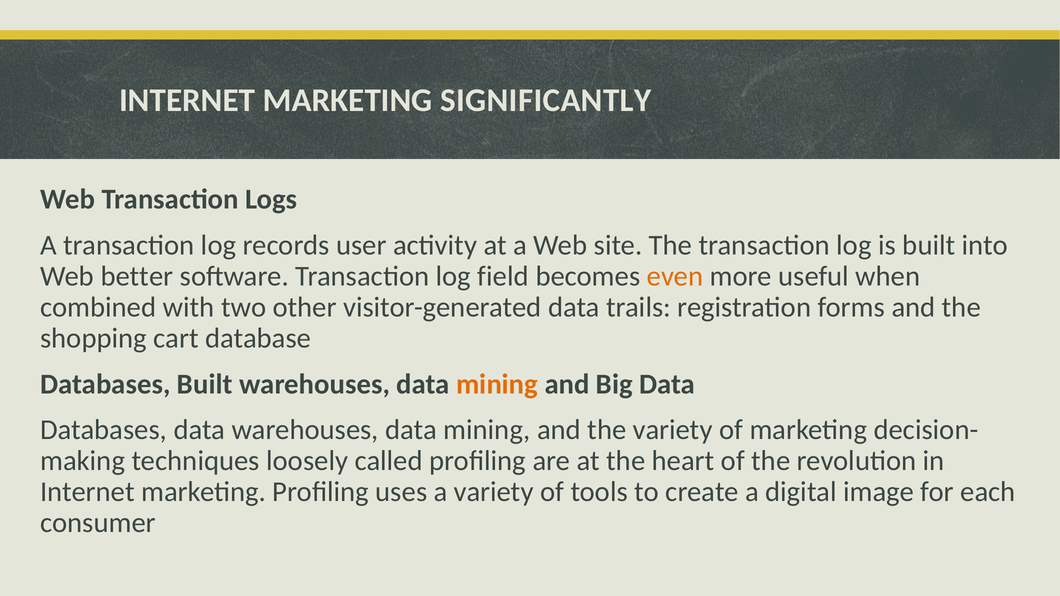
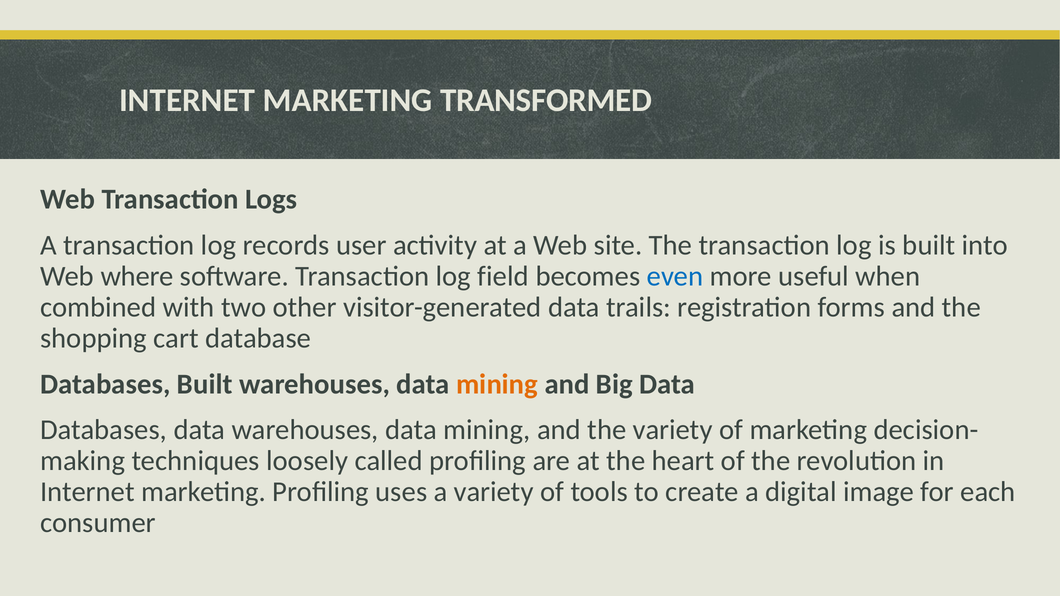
SIGNIFICANTLY: SIGNIFICANTLY -> TRANSFORMED (546, 100)
better: better -> where (137, 276)
even colour: orange -> blue (675, 276)
